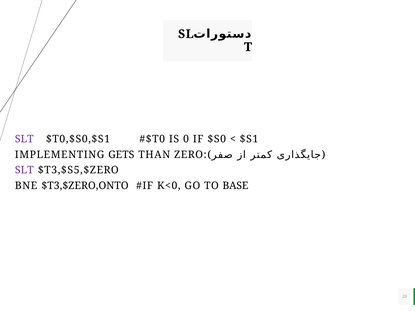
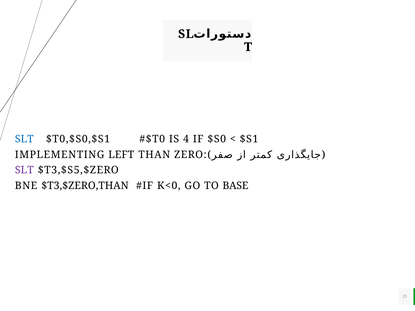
SLT colour: purple -> blue (24, 139)
0: 0 -> 4 (186, 139)
GETS: GETS -> LEFT (121, 155)
$T3,$ZERO,ONTO: $T3,$ZERO,ONTO -> $T3,$ZERO,THAN (85, 186)
